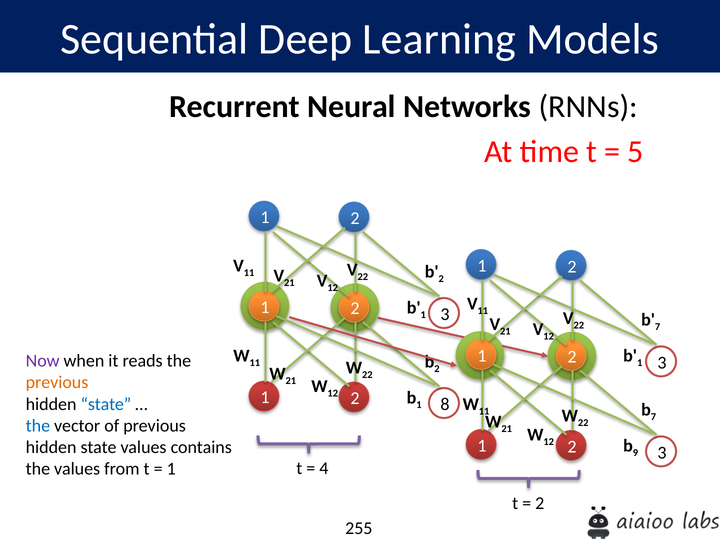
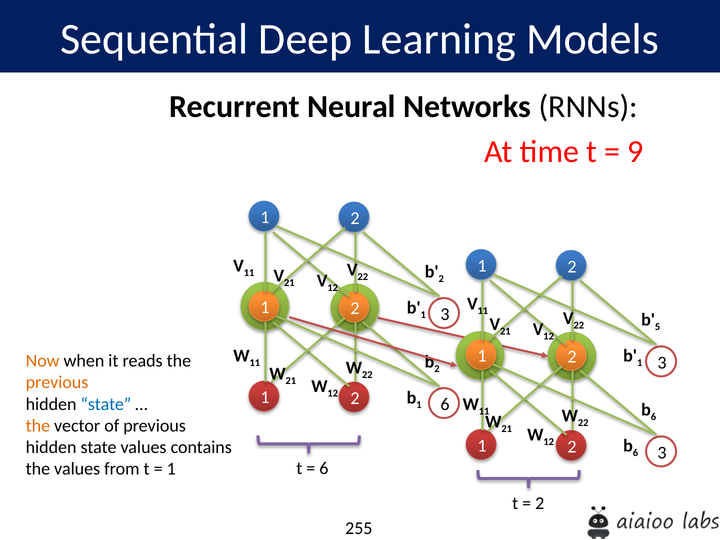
5: 5 -> 9 (636, 152)
7: 7 -> 5 (658, 327)
Now colour: purple -> orange (43, 361)
2 8: 8 -> 6 (445, 404)
7: 7 -> 6 (653, 417)
the colour: blue -> orange (38, 426)
9: 9 -> 6 (635, 453)
4: 4 -> 6 (324, 468)
